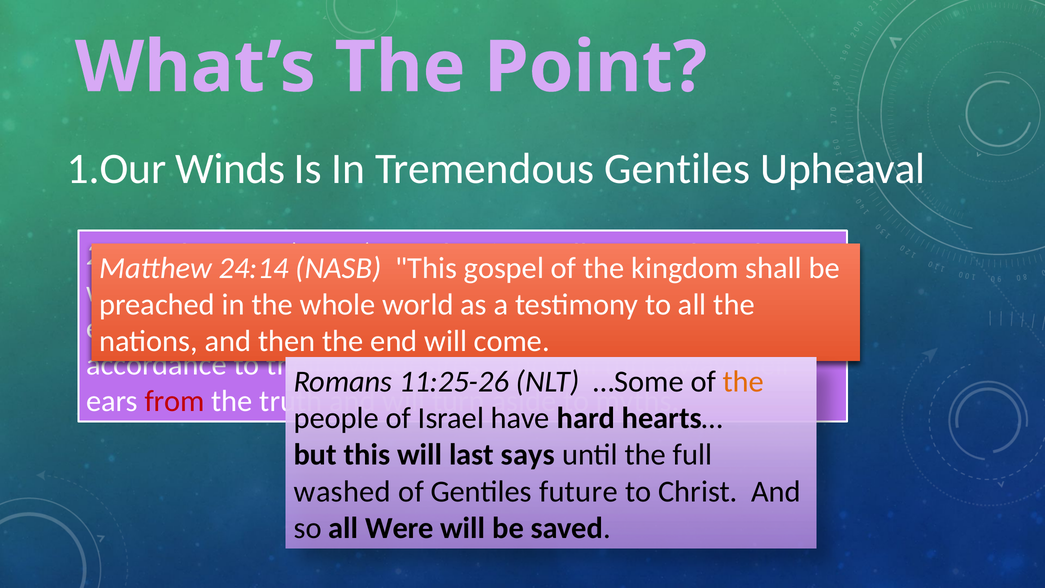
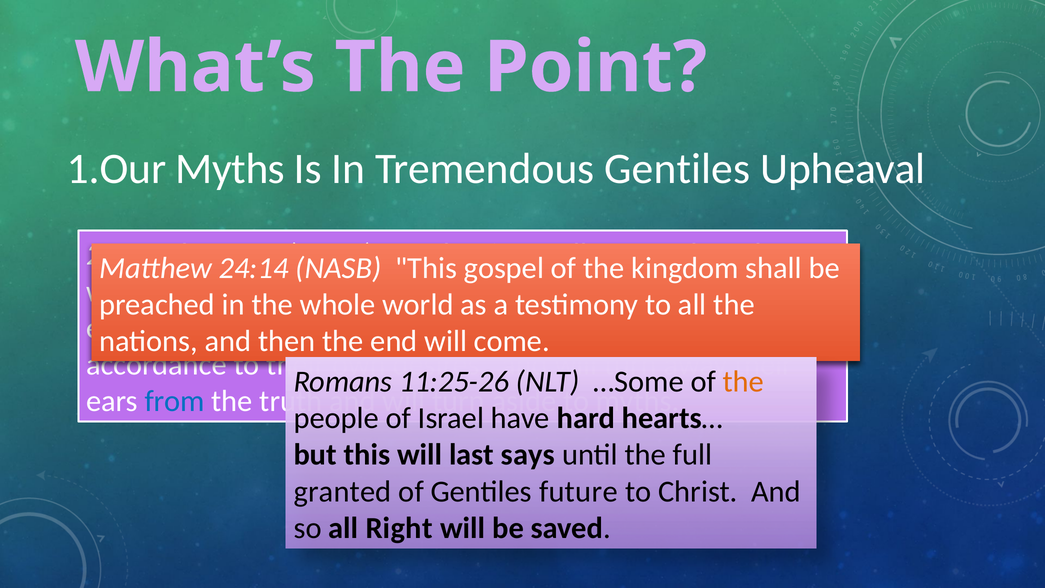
Winds: Winds -> Myths (230, 169)
from colour: red -> blue (175, 401)
washed: washed -> granted (343, 491)
Were: Were -> Right (399, 528)
